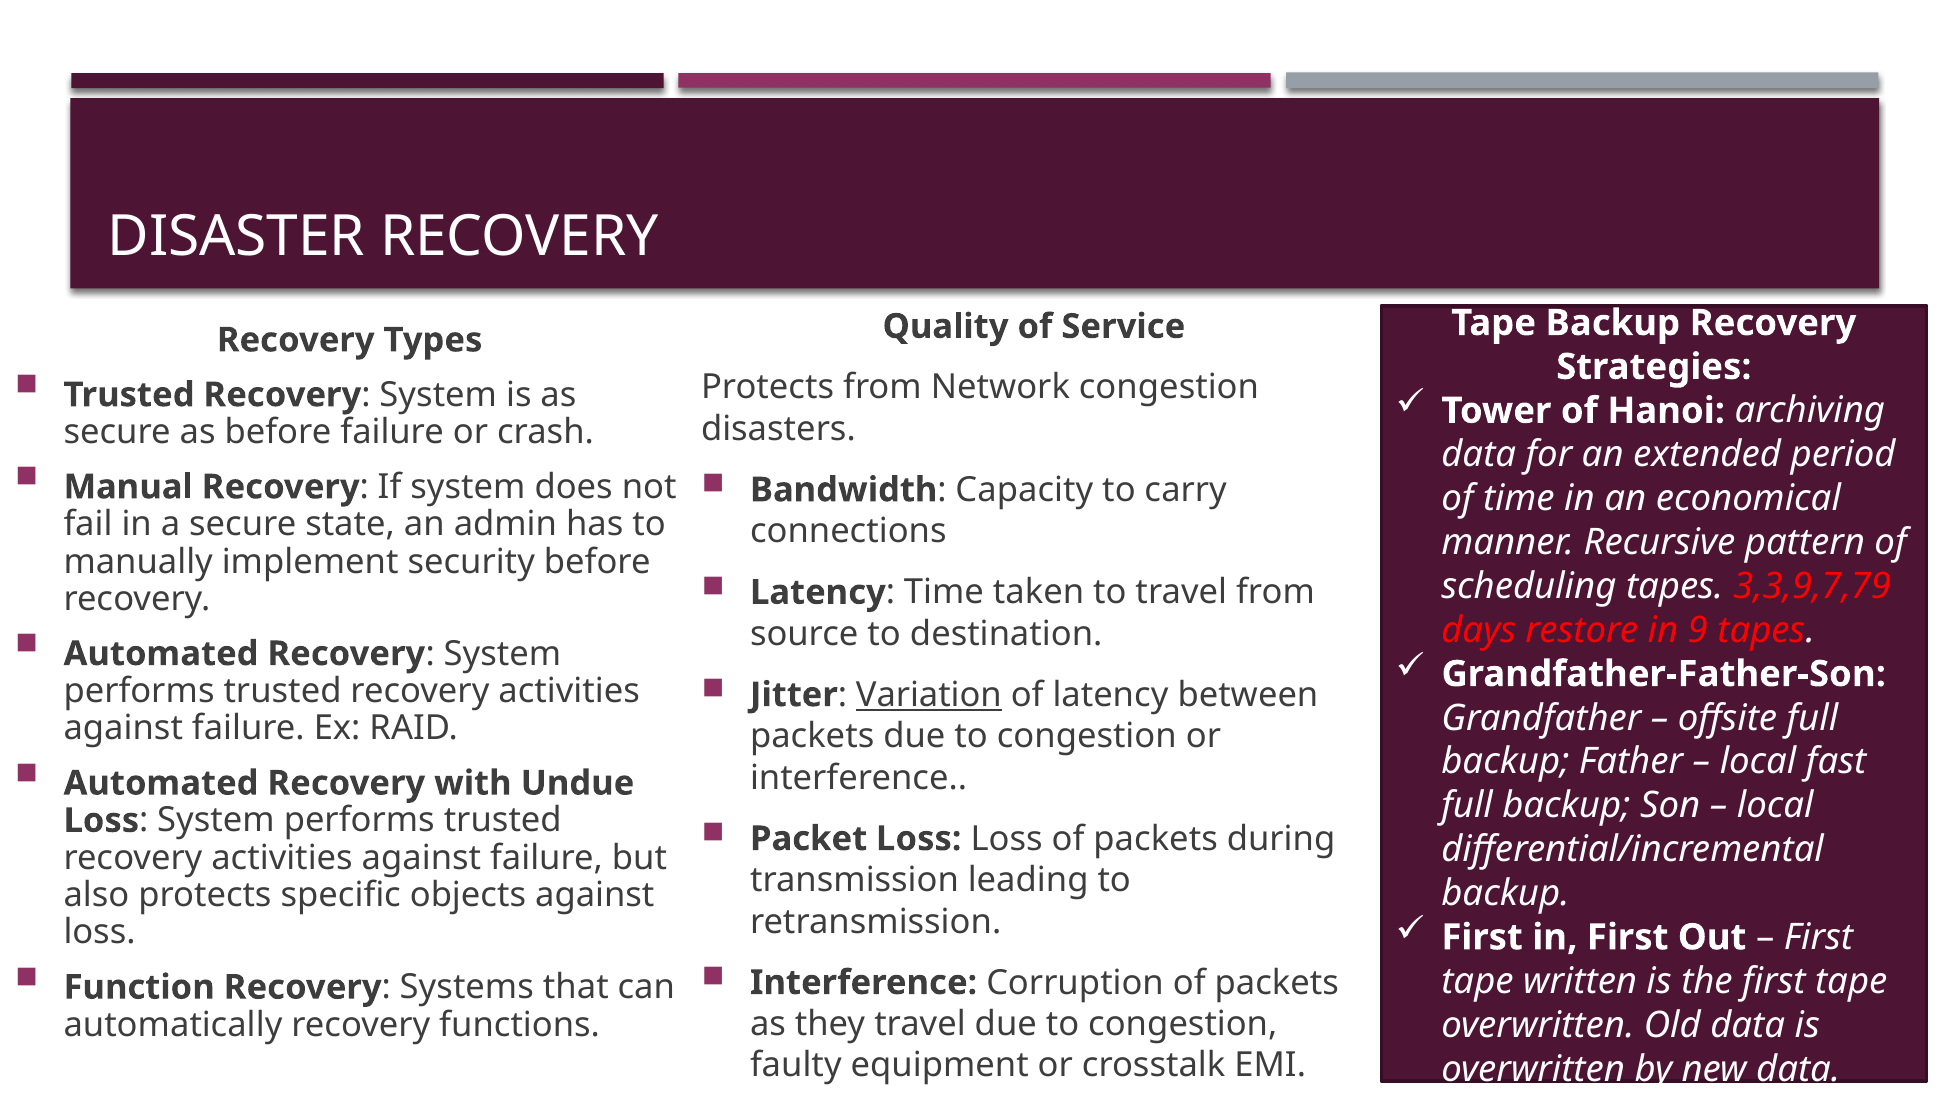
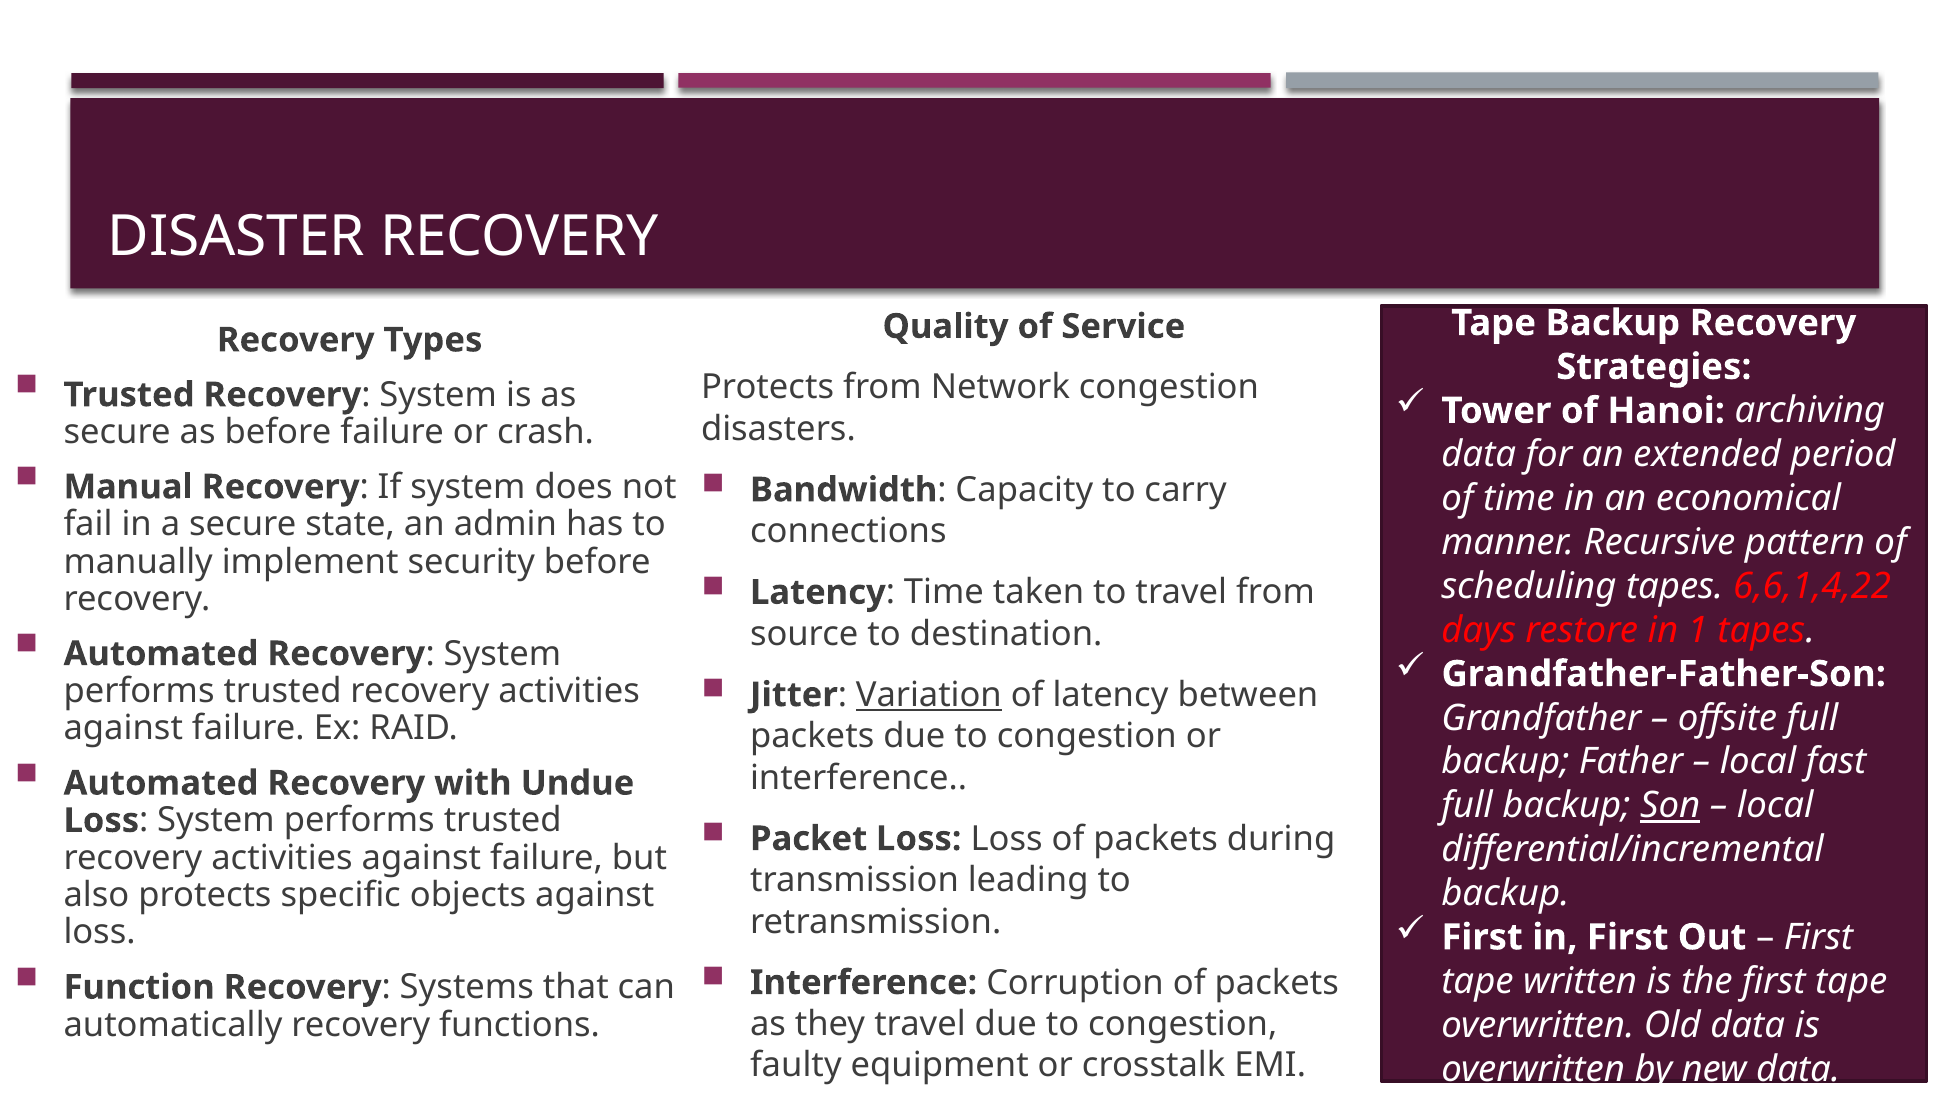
3,3,9,7,79: 3,3,9,7,79 -> 6,6,1,4,22 (1812, 586)
9: 9 -> 1 (1698, 630)
Son underline: none -> present (1670, 806)
